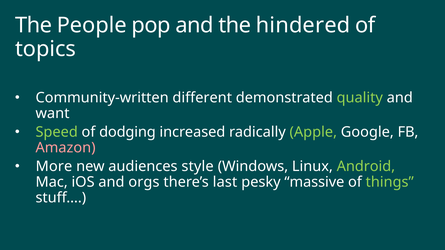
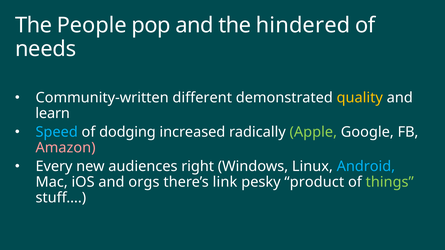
topics: topics -> needs (46, 49)
quality colour: light green -> yellow (360, 98)
want: want -> learn (53, 114)
Speed colour: light green -> light blue (57, 132)
More: More -> Every (54, 167)
style: style -> right (198, 167)
Android colour: light green -> light blue (366, 167)
last: last -> link (225, 182)
massive: massive -> product (314, 182)
